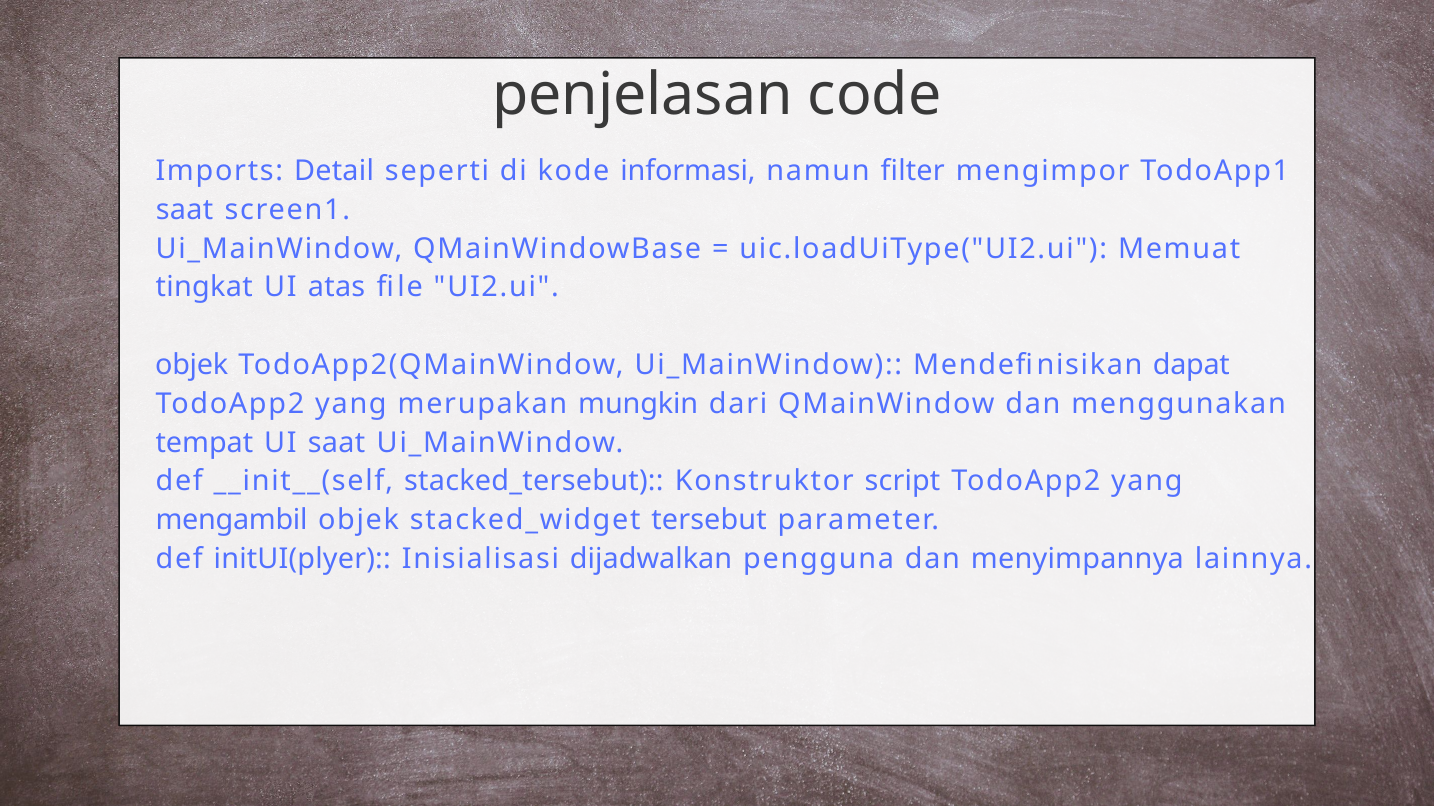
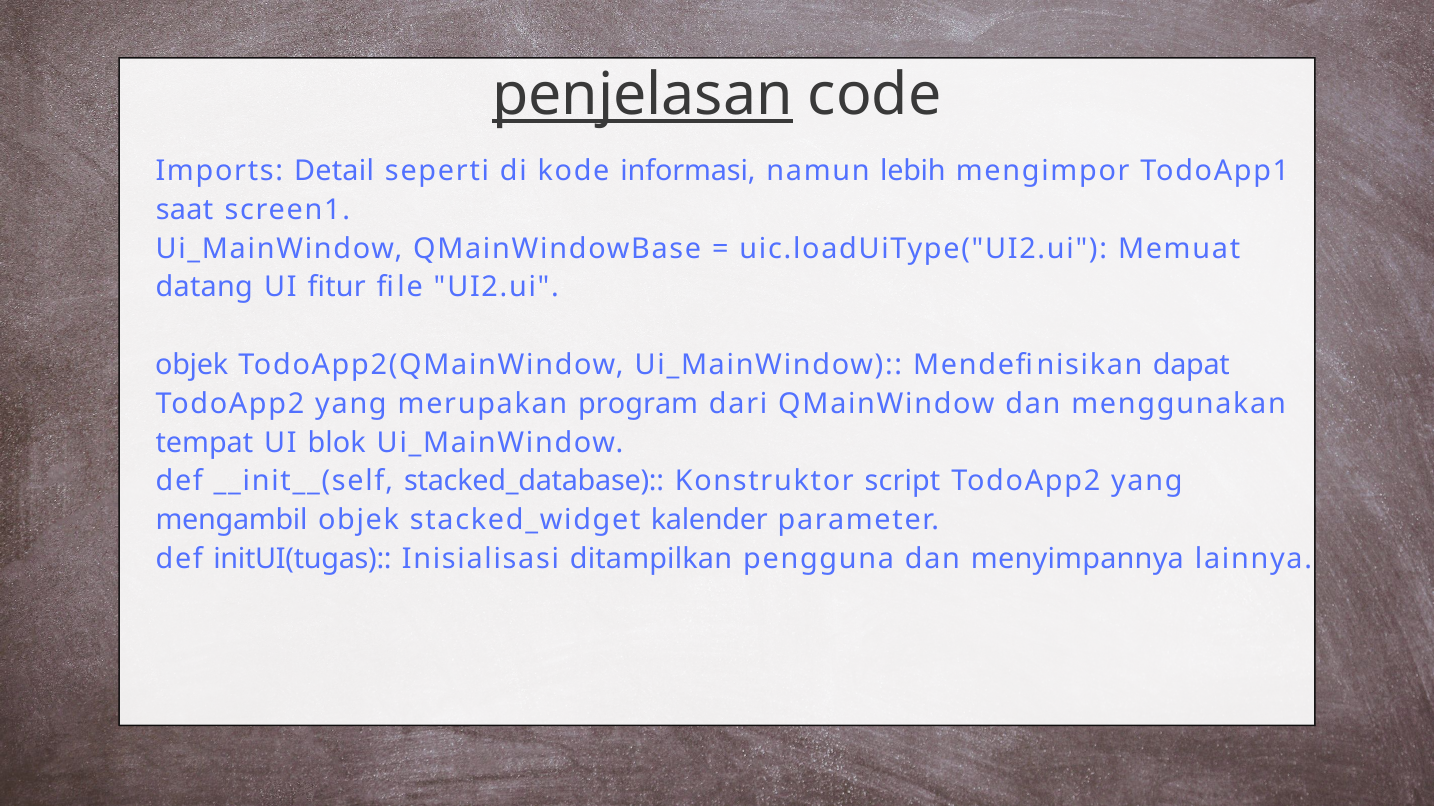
penjelasan underline: none -> present (642, 96)
filter: filter -> lebih (913, 171)
tingkat: tingkat -> datang (204, 288)
atas: atas -> fitur (337, 288)
mungkin: mungkin -> program (638, 404)
UI saat: saat -> blok (337, 443)
stacked_tersebut: stacked_tersebut -> stacked_database (534, 482)
tersebut: tersebut -> kalender (709, 521)
initUI(plyer: initUI(plyer -> initUI(tugas (302, 559)
dijadwalkan: dijadwalkan -> ditampilkan (651, 559)
